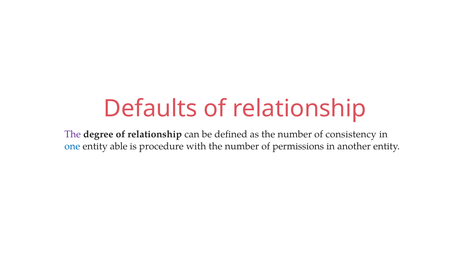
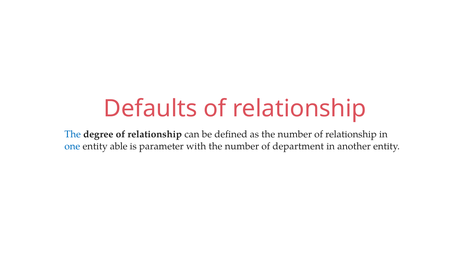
The colour: purple -> blue (73, 135)
number of consistency: consistency -> relationship (351, 135)
procedure: procedure -> parameter (161, 146)
permissions: permissions -> department (298, 146)
